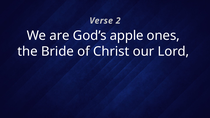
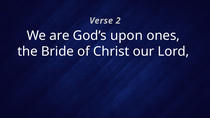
apple: apple -> upon (127, 36)
